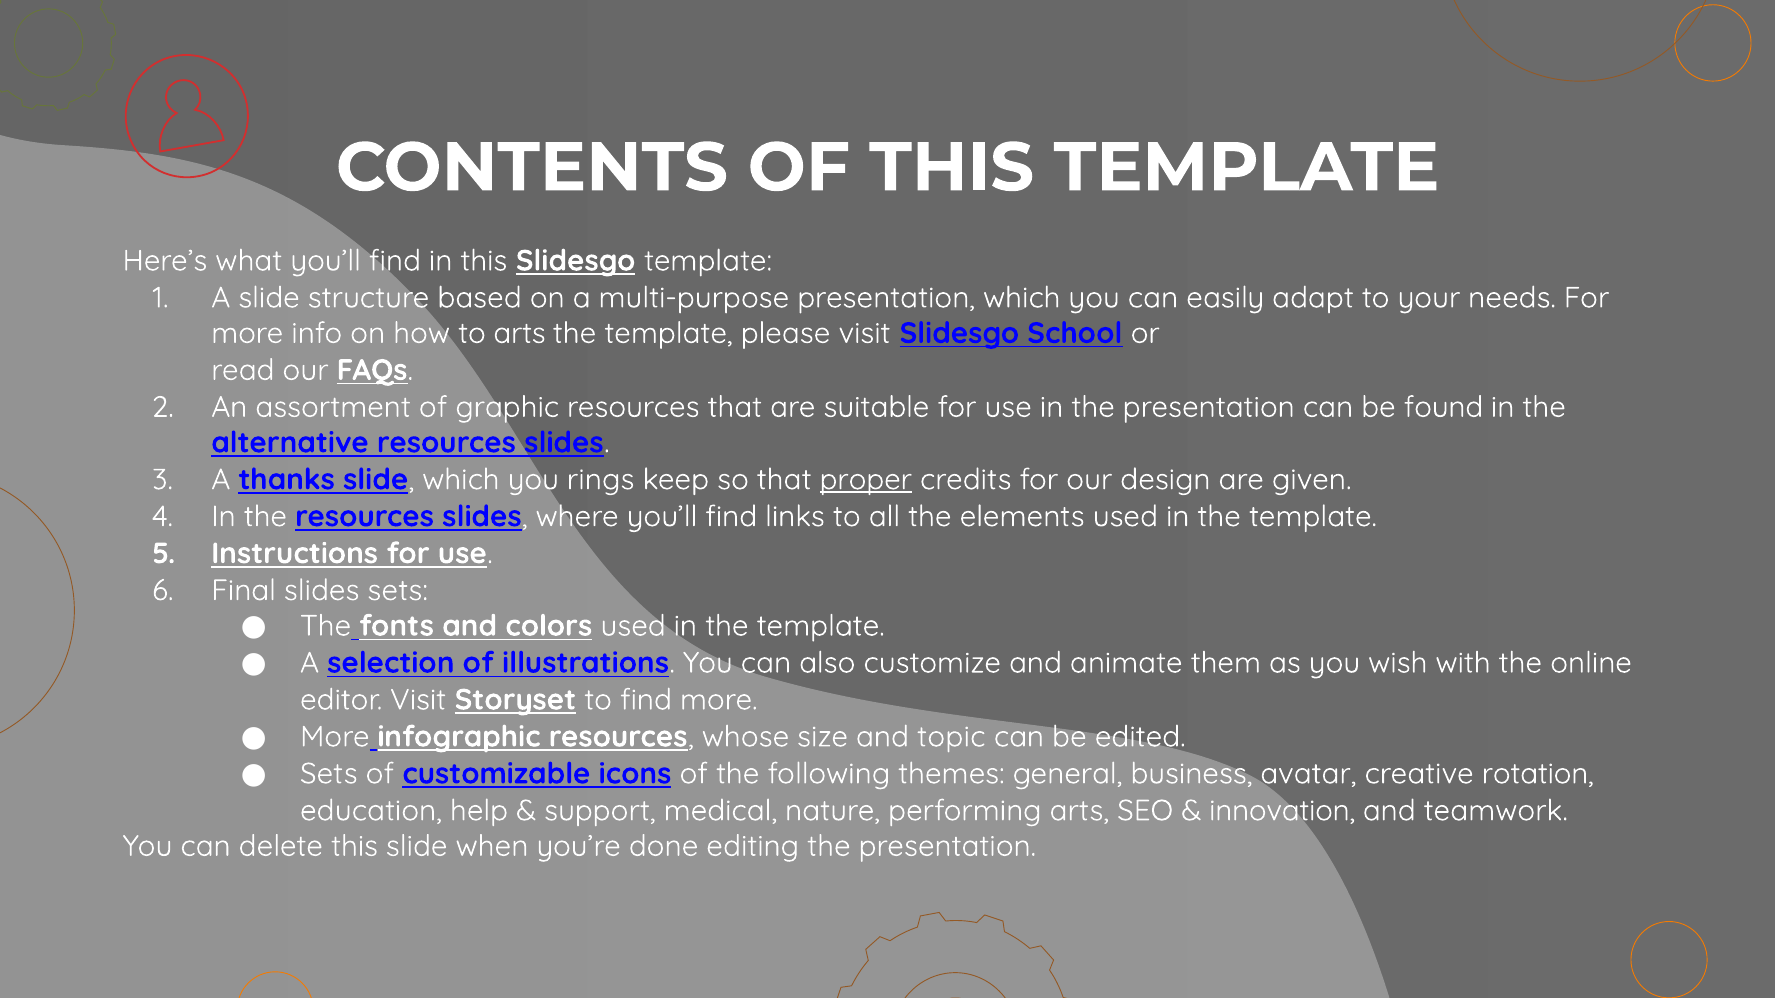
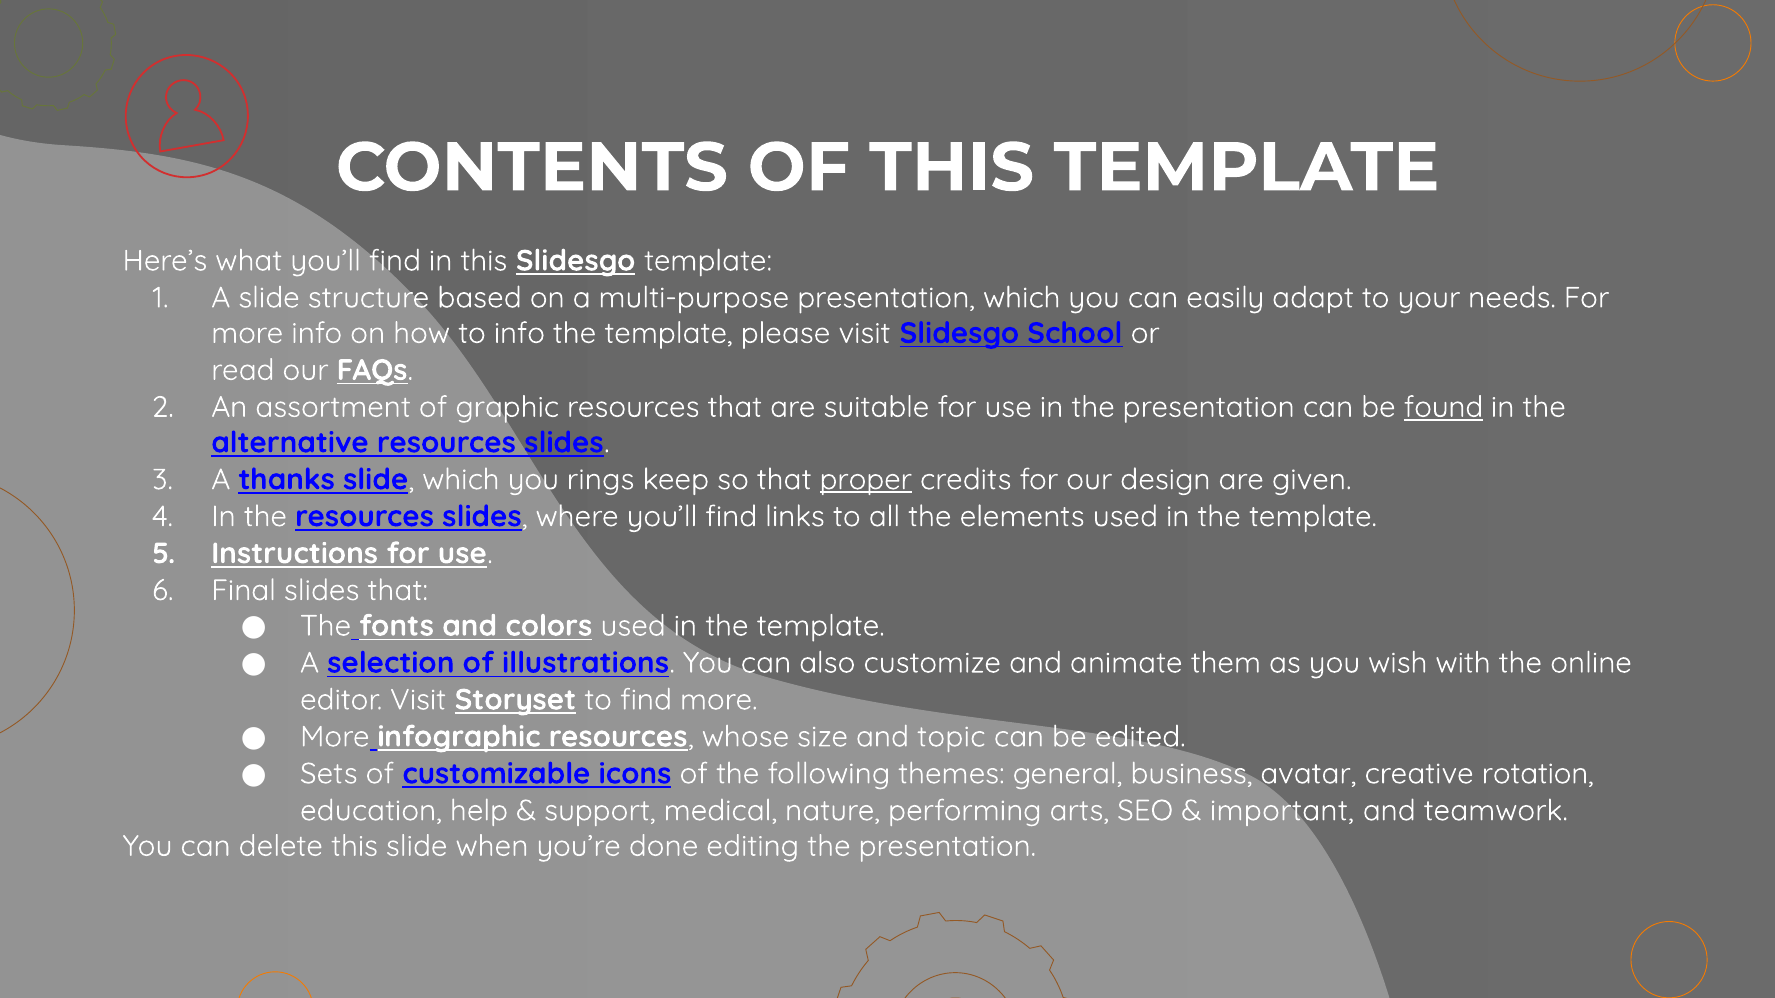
to arts: arts -> info (519, 333)
found underline: none -> present (1443, 407)
slides sets: sets -> that (398, 591)
innovation: innovation -> important (1282, 811)
